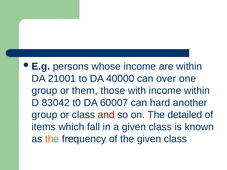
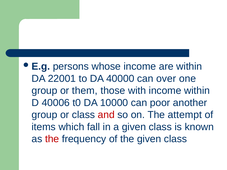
21001: 21001 -> 22001 (62, 79)
83042: 83042 -> 40006 (56, 103)
60007: 60007 -> 10000 (114, 103)
hard: hard -> poor (160, 103)
detailed: detailed -> attempt (185, 115)
the colour: orange -> red (52, 139)
